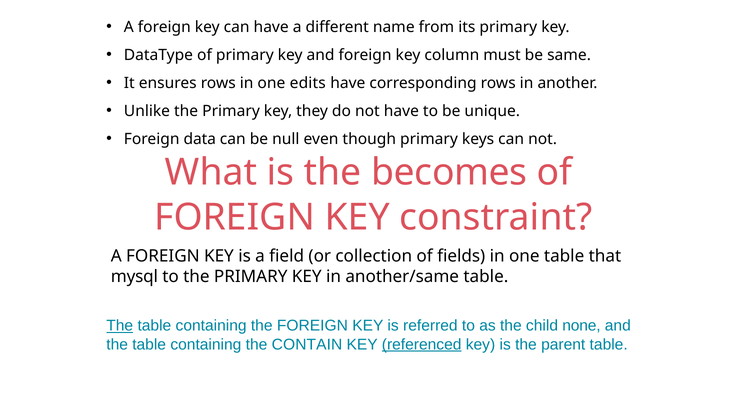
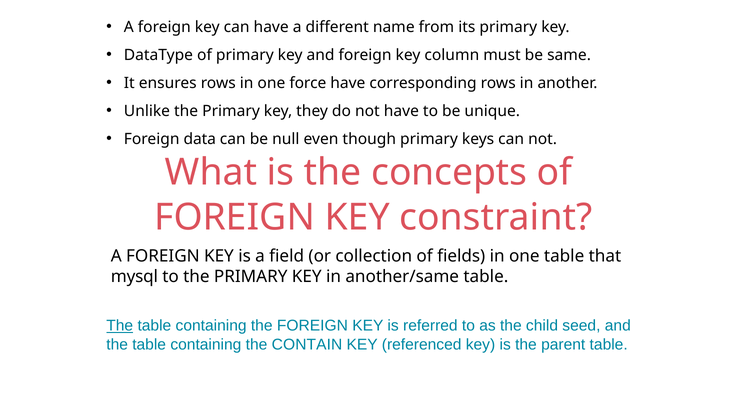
edits: edits -> force (308, 83)
becomes: becomes -> concepts (449, 173)
none: none -> seed (581, 326)
referenced underline: present -> none (422, 345)
